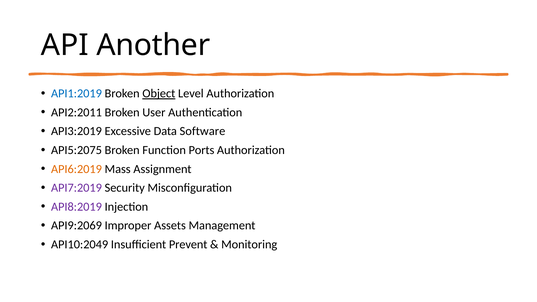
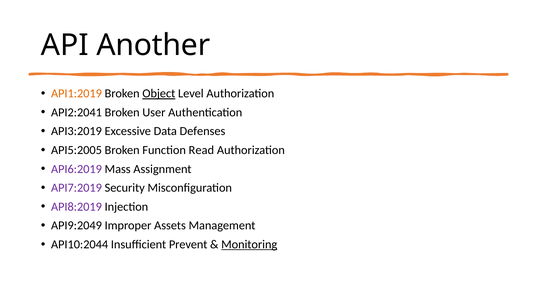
API1:2019 colour: blue -> orange (76, 94)
API2:2011: API2:2011 -> API2:2041 (76, 112)
Software: Software -> Defenses (203, 131)
API5:2075: API5:2075 -> API5:2005 (76, 150)
Ports: Ports -> Read (201, 150)
API6:2019 colour: orange -> purple (76, 169)
API9:2069: API9:2069 -> API9:2049 (76, 226)
API10:2049: API10:2049 -> API10:2044 (80, 245)
Monitoring underline: none -> present (249, 245)
